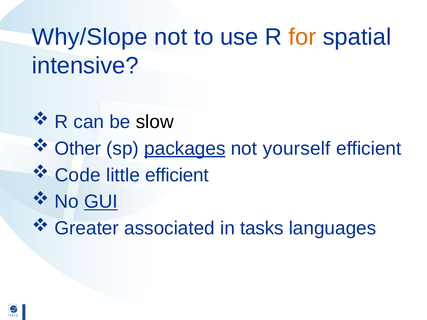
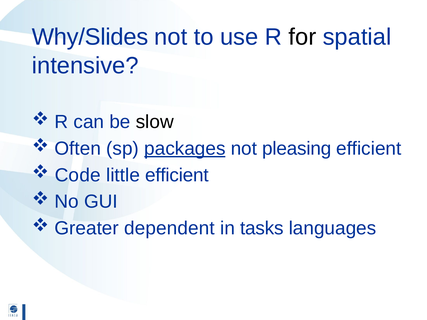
Why/Slope: Why/Slope -> Why/Slides (90, 37)
for colour: orange -> black (302, 37)
Other: Other -> Often (78, 149)
yourself: yourself -> pleasing (297, 149)
GUI underline: present -> none (101, 202)
associated: associated -> dependent (169, 228)
